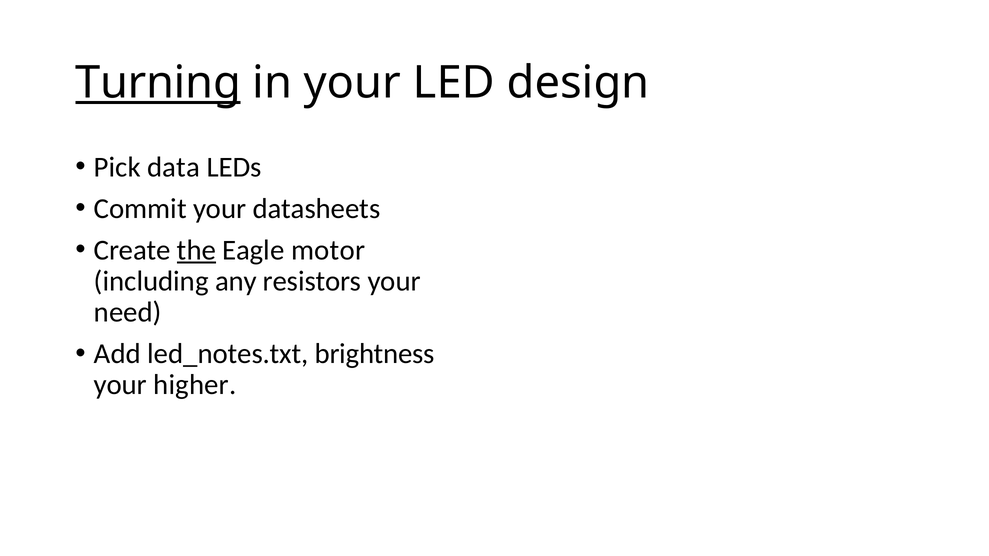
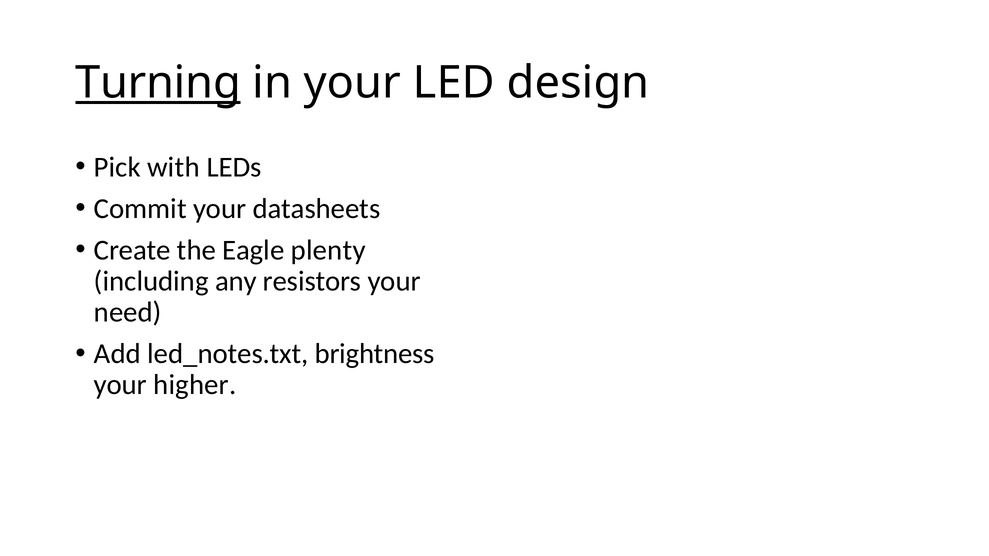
data: data -> with (173, 167)
the underline: present -> none (196, 250)
motor: motor -> plenty (328, 250)
